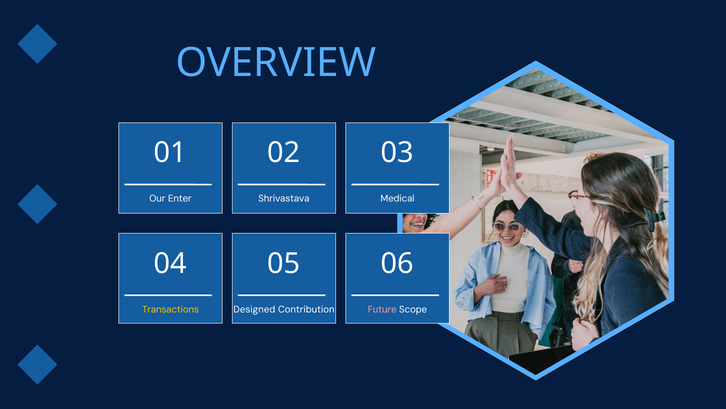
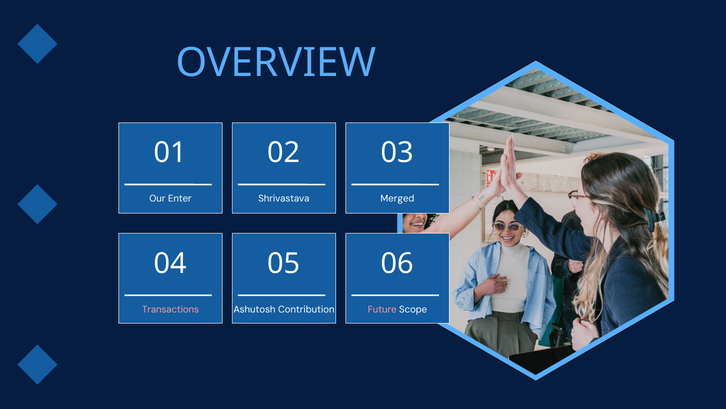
Medical: Medical -> Merged (397, 198)
Transactions colour: yellow -> pink (170, 309)
Designed: Designed -> Ashutosh (254, 309)
